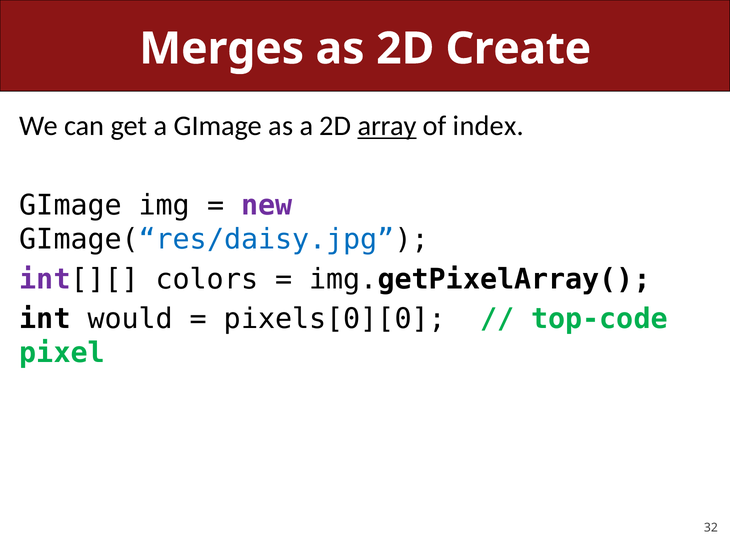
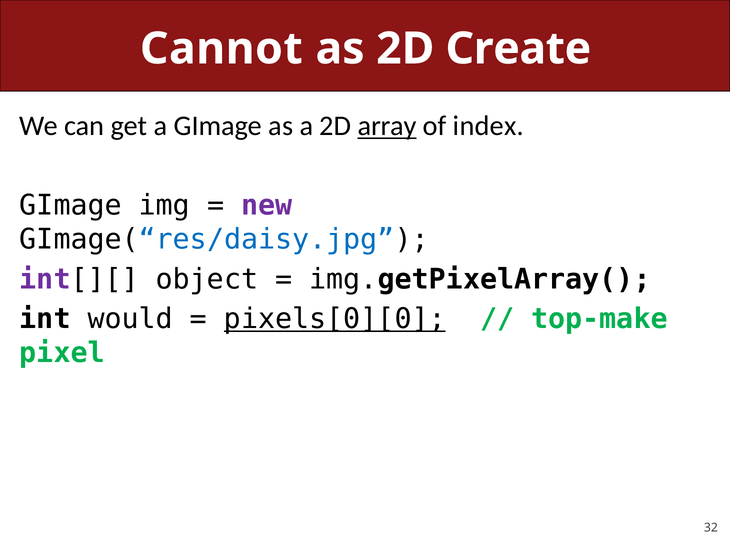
Merges: Merges -> Cannot (221, 49)
colors: colors -> object (207, 279)
pixels[0][0 underline: none -> present (335, 319)
top-code: top-code -> top-make (599, 319)
